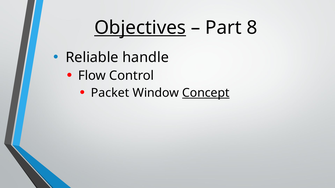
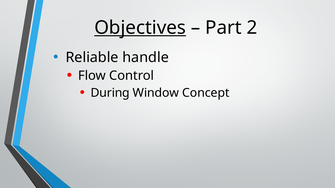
8: 8 -> 2 (252, 28)
Packet: Packet -> During (110, 93)
Concept underline: present -> none (206, 93)
